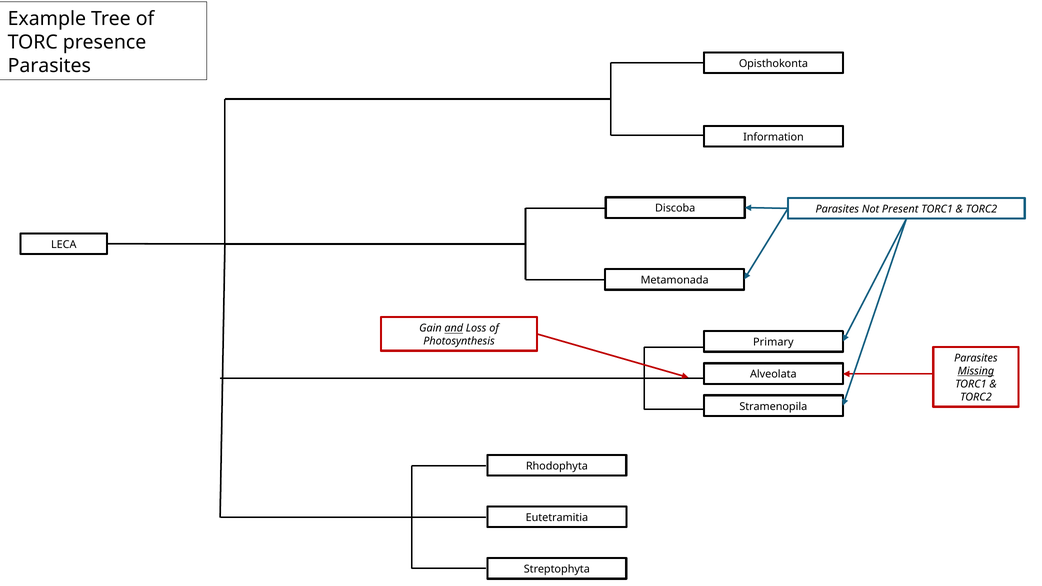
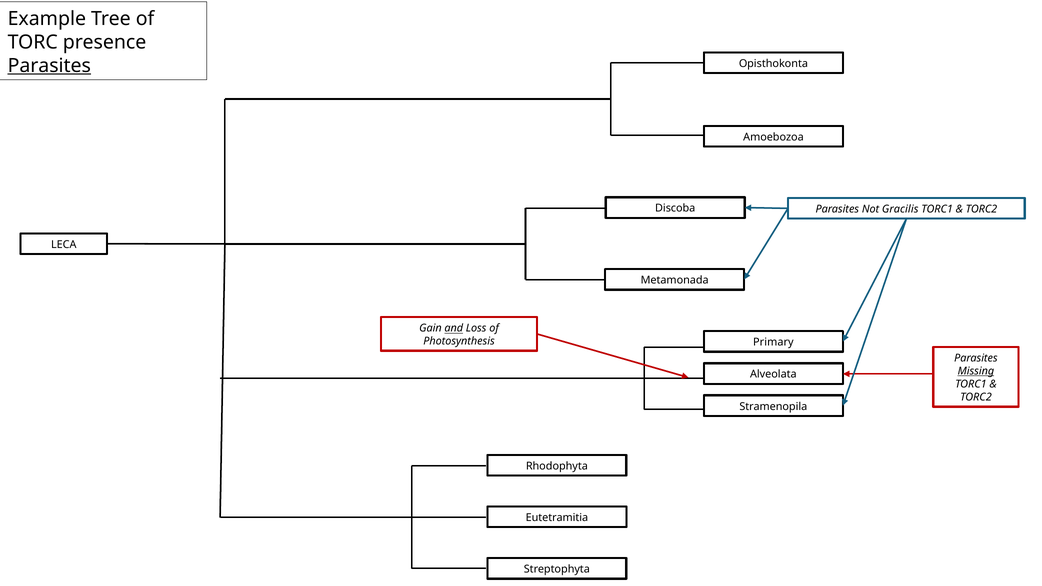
Parasites underline: none -> present (49, 66)
Information: Information -> Amoebozoa (773, 137)
Present: Present -> Gracilis (900, 209)
